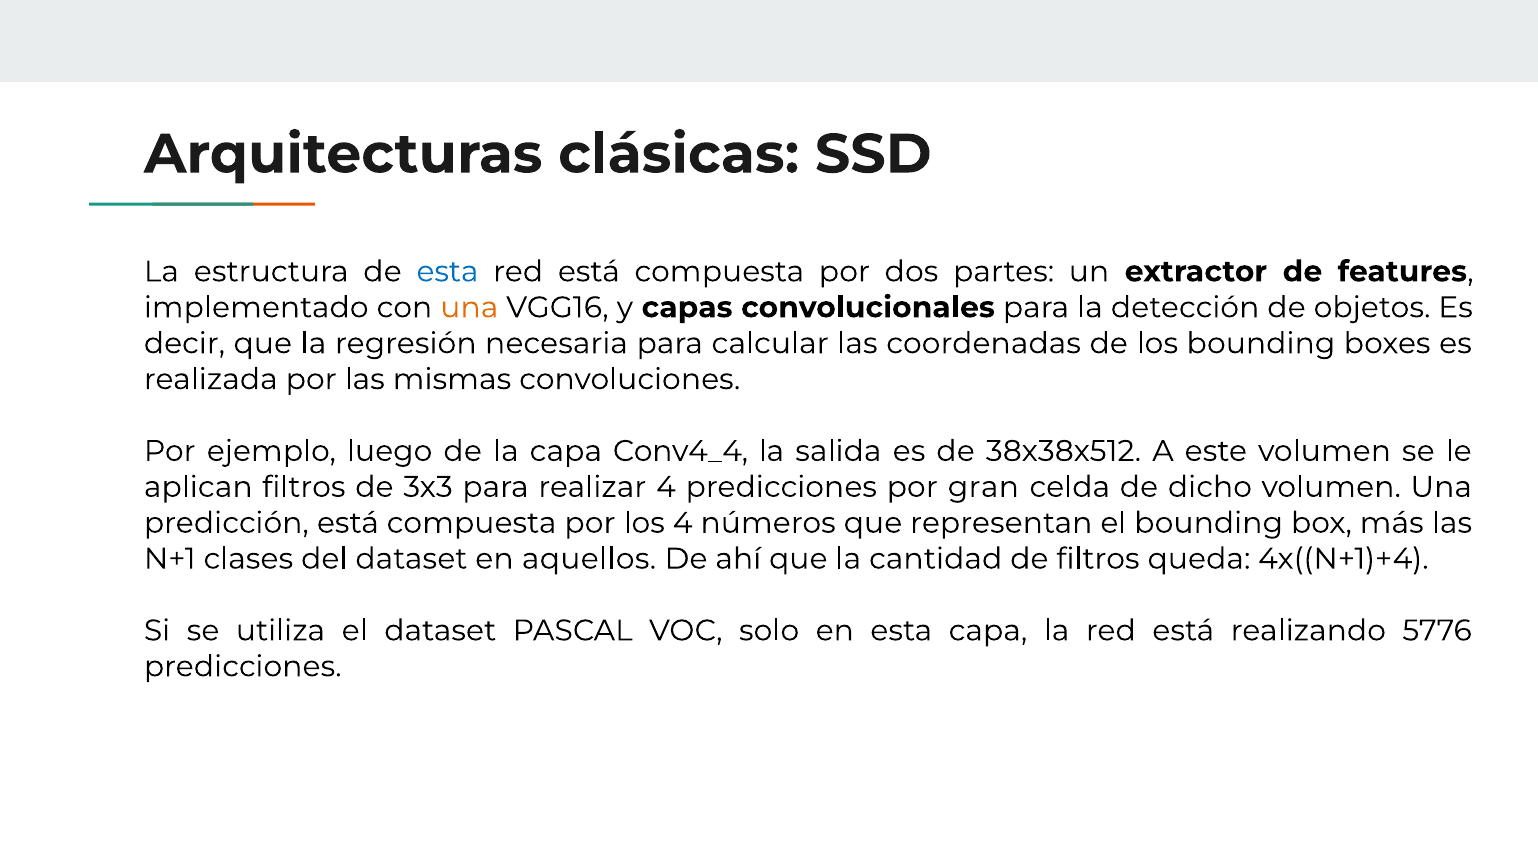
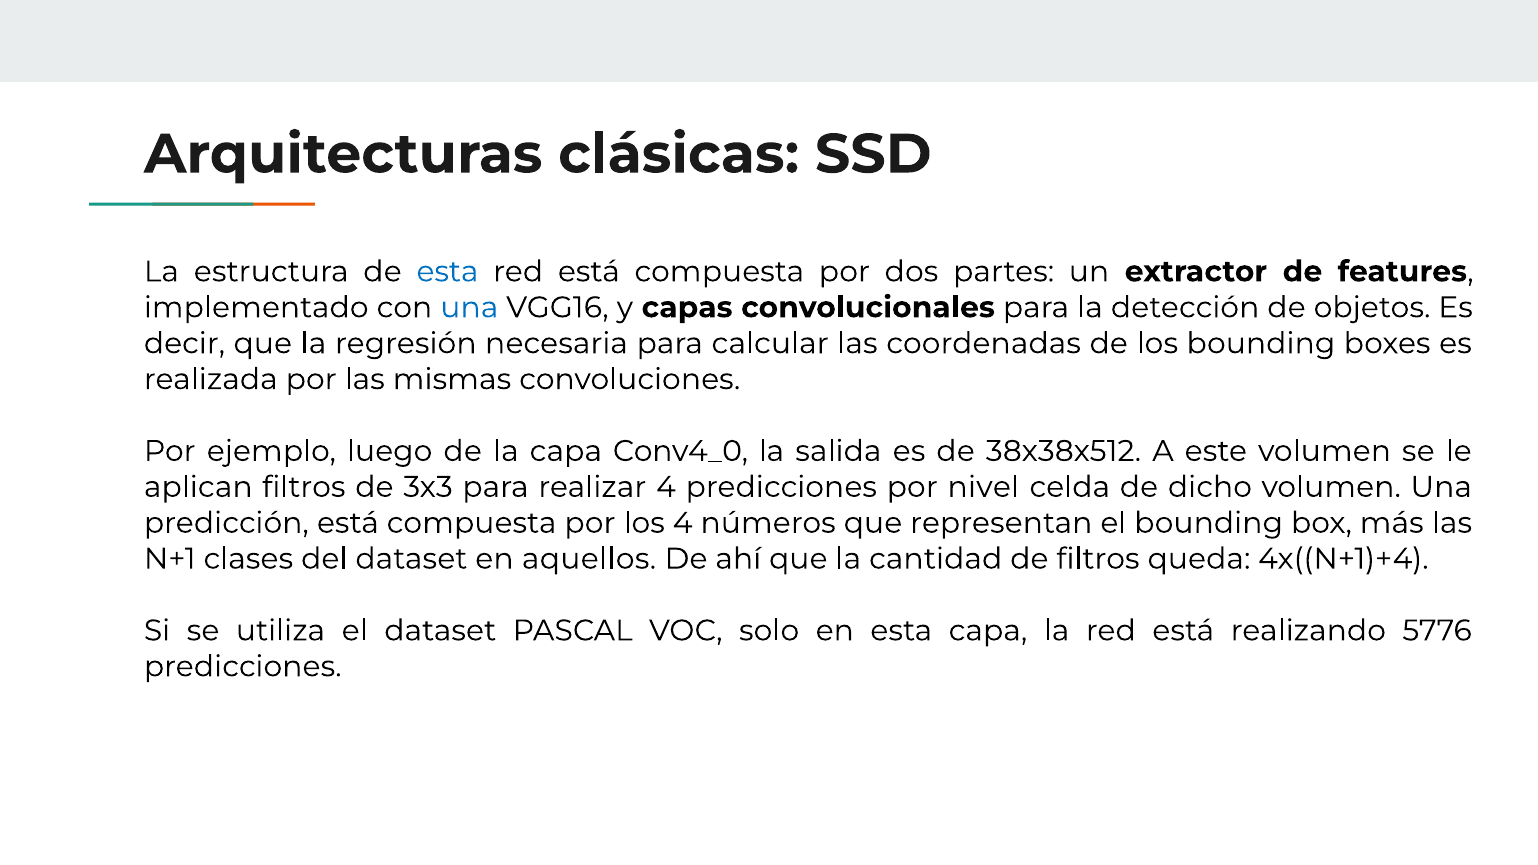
una colour: orange -> blue (469, 308)
Conv4_4: Conv4_4 -> Conv4_0 (680, 451)
gran: gran -> nivel (983, 487)
